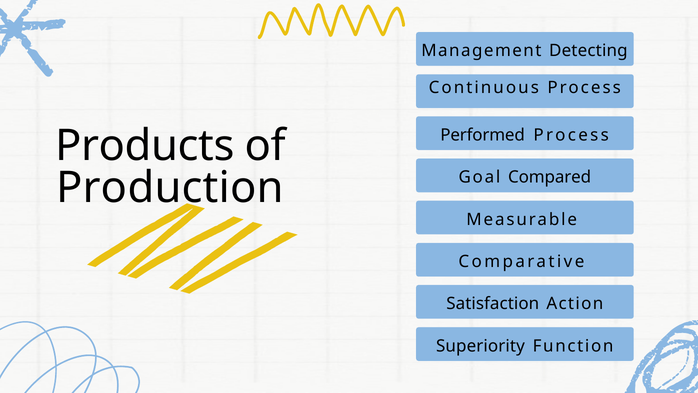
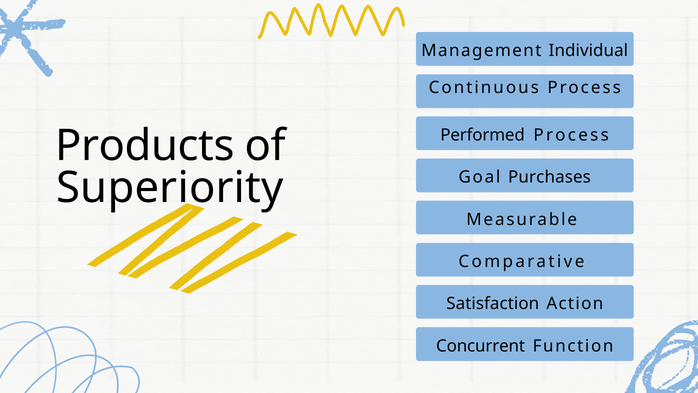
Detecting: Detecting -> Individual (588, 51)
Compared: Compared -> Purchases (549, 177)
Production: Production -> Superiority (170, 188)
Superiority: Superiority -> Concurrent (481, 346)
